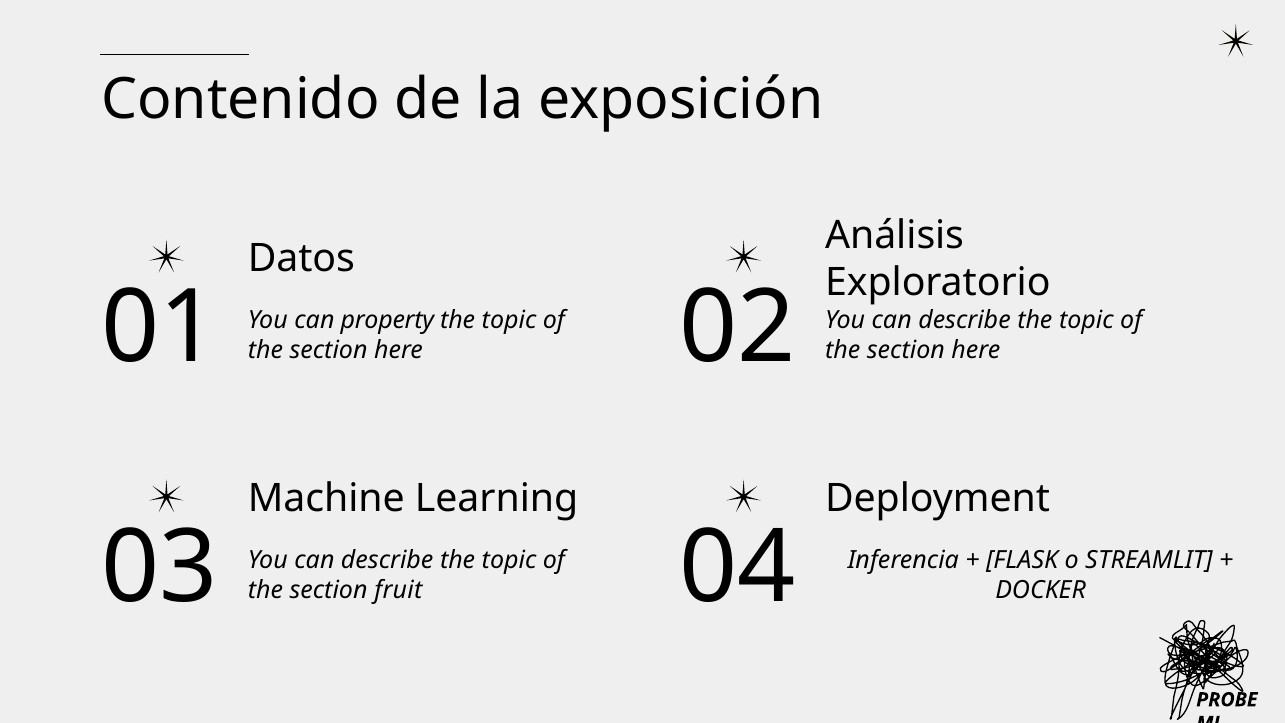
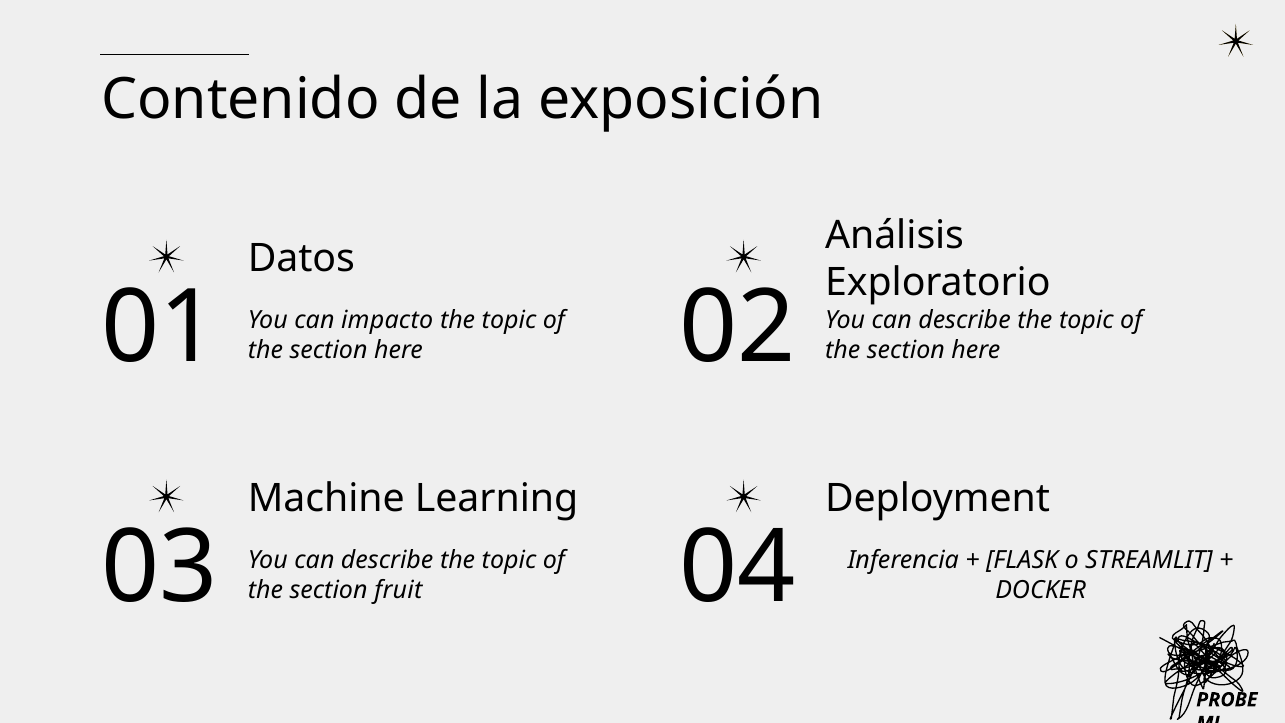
property: property -> impacto (387, 320)
